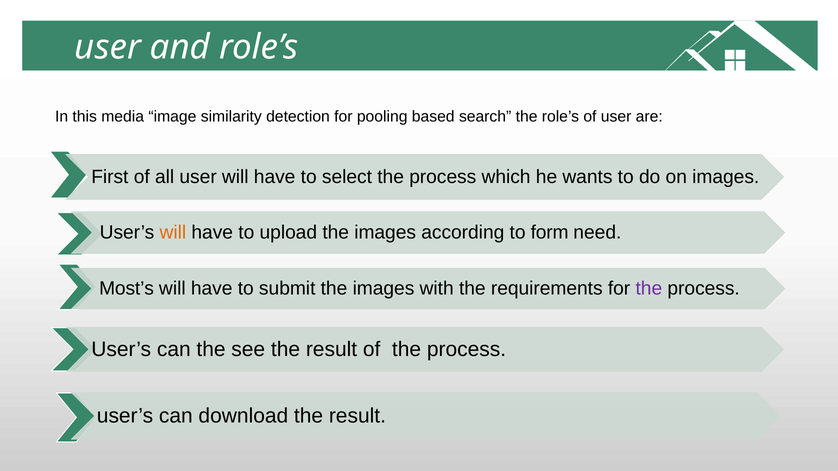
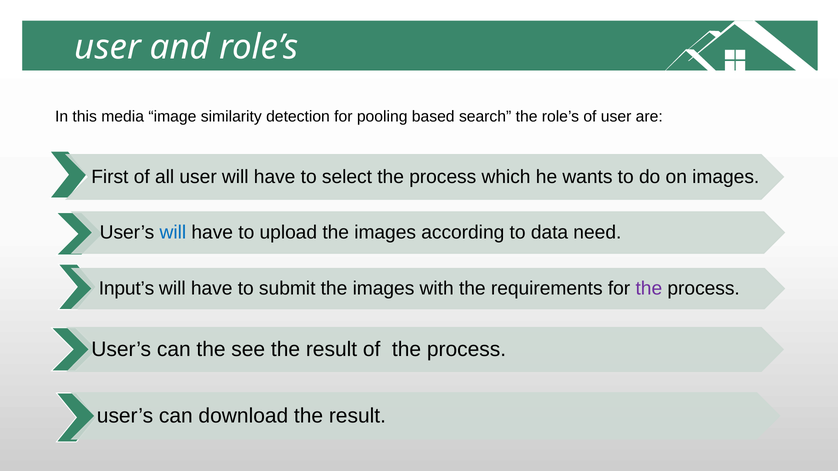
will colour: orange -> blue (173, 233)
form: form -> data (550, 233)
Most’s: Most’s -> Input’s (127, 289)
